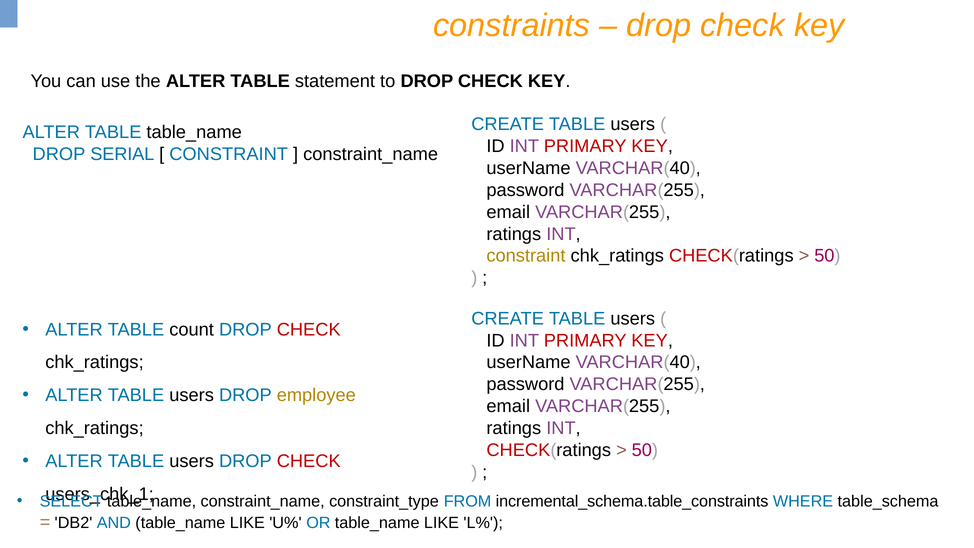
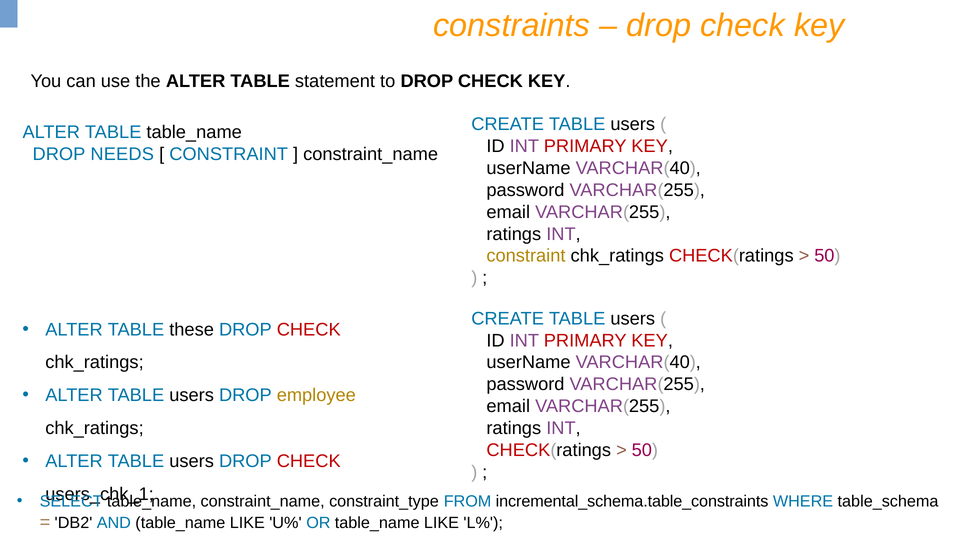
SERIAL: SERIAL -> NEEDS (122, 154)
count: count -> these (192, 330)
